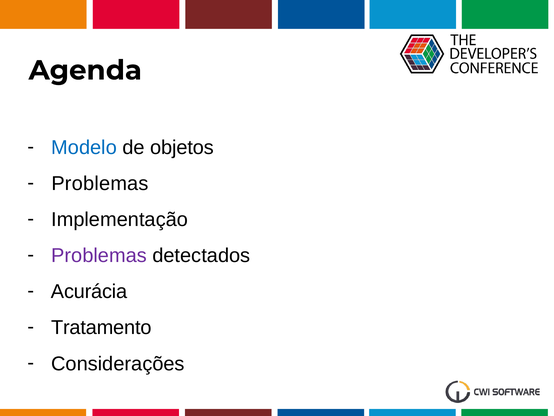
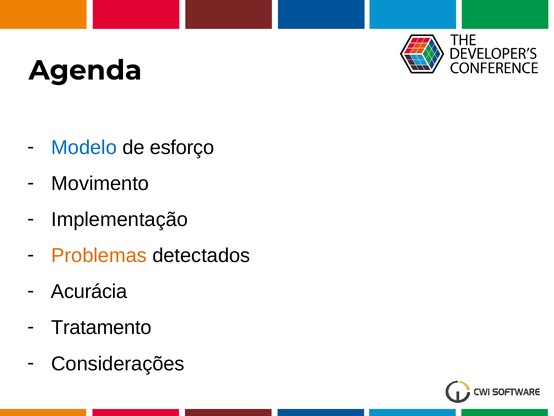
objetos: objetos -> esforço (182, 147)
Problemas: Problemas -> Movimento (100, 183)
Problemas colour: purple -> orange (99, 255)
